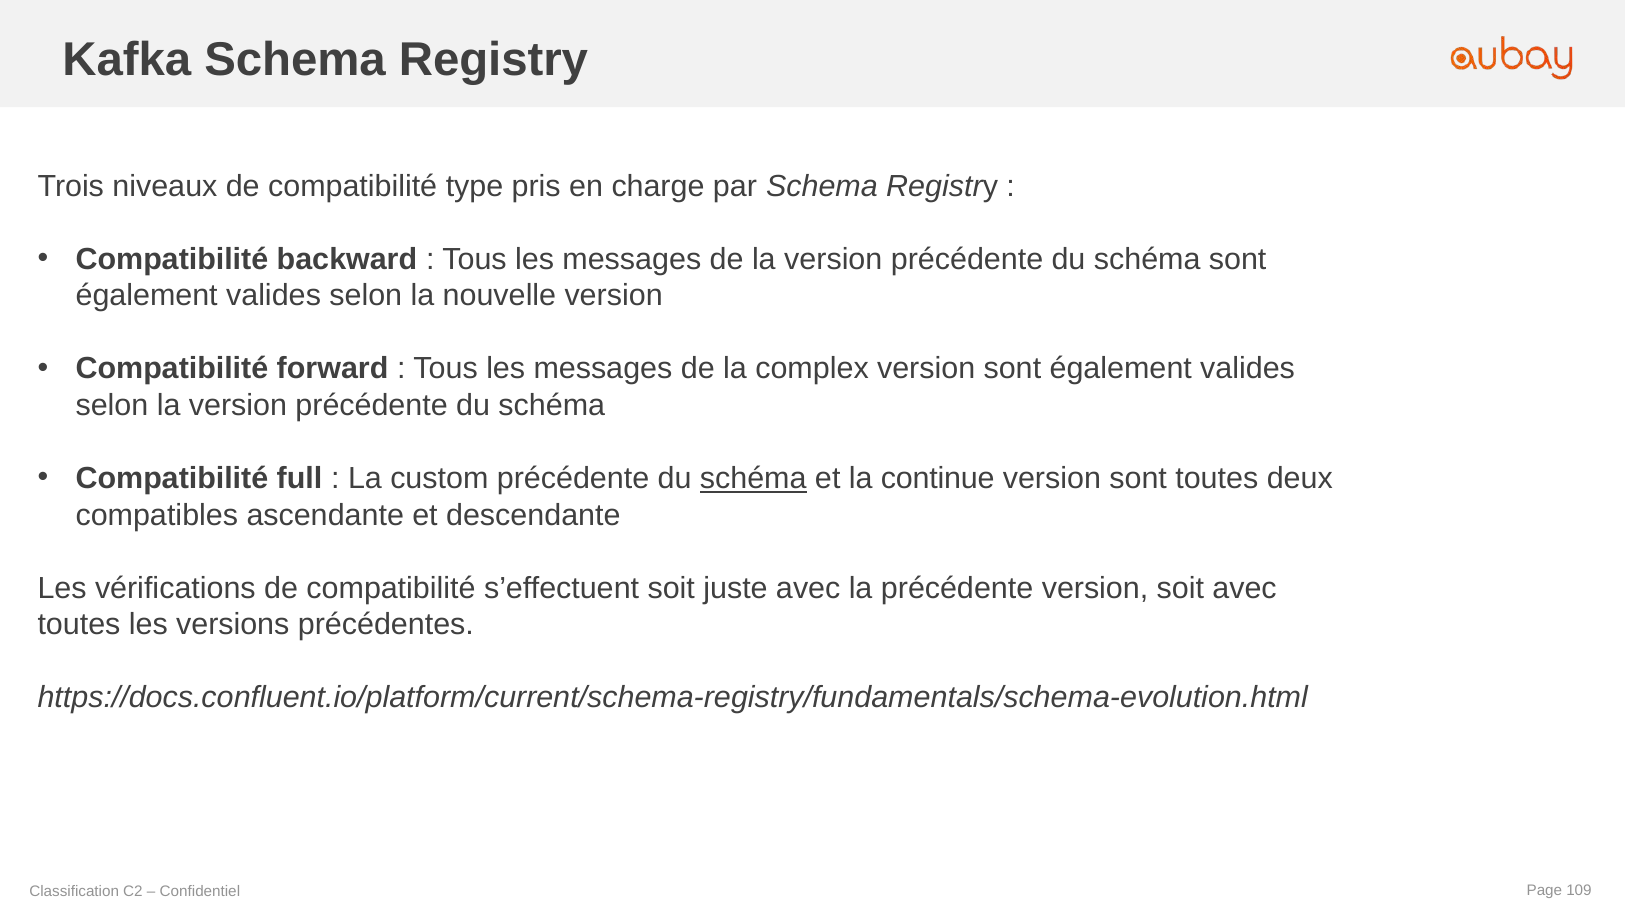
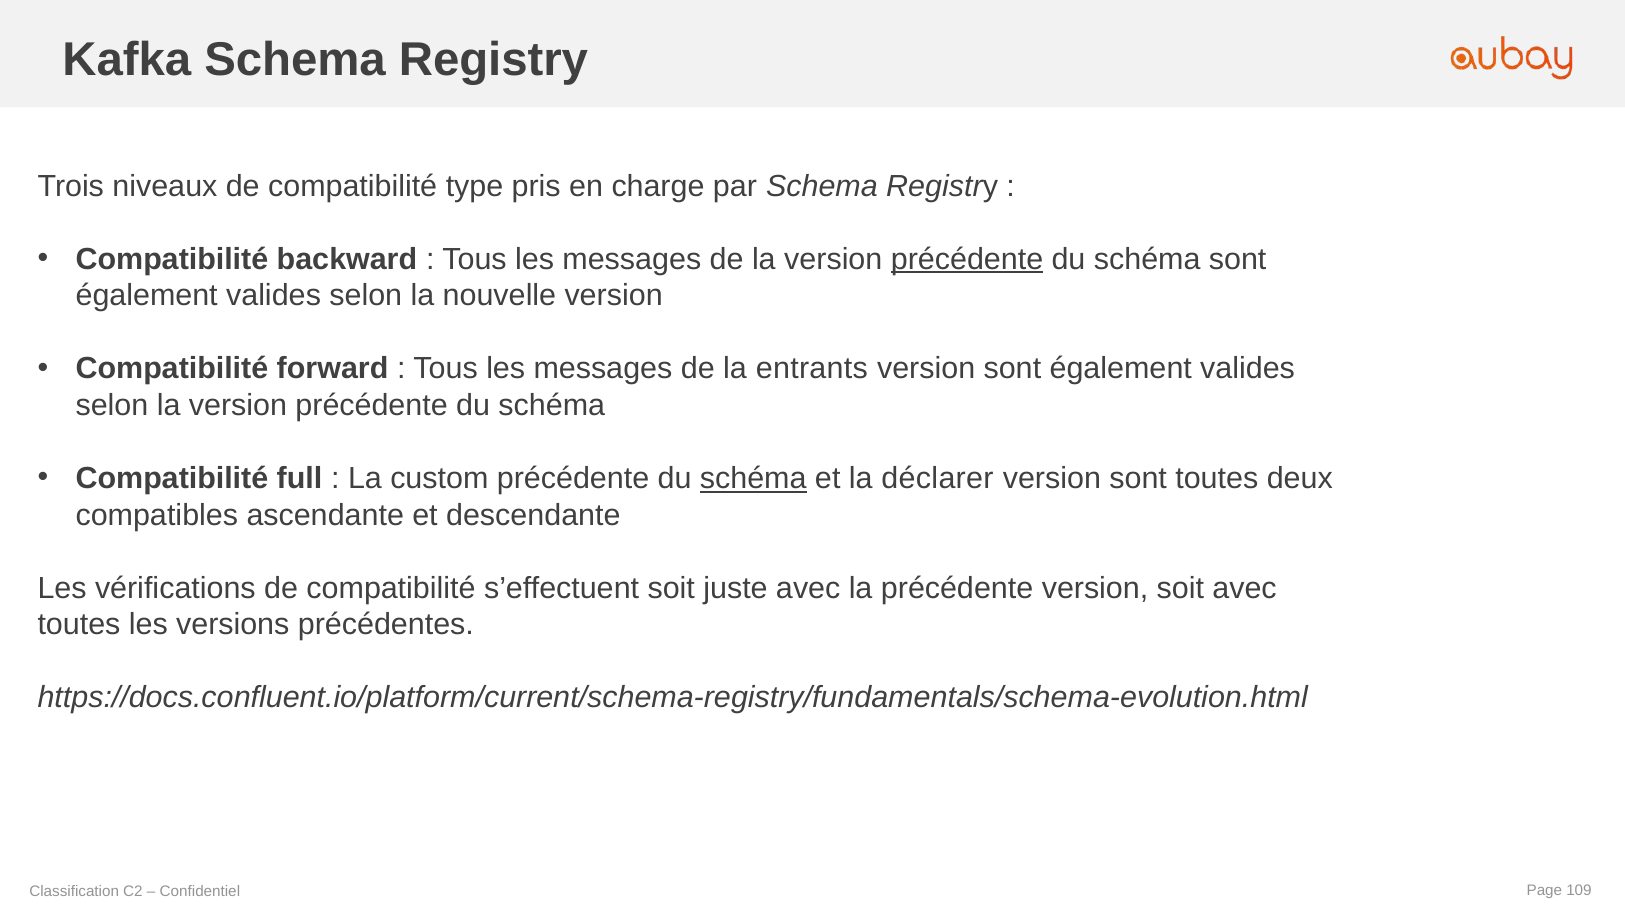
précédente underline: none -> present (967, 259)
complex: complex -> entrants (812, 369)
continue: continue -> déclarer (937, 479)
